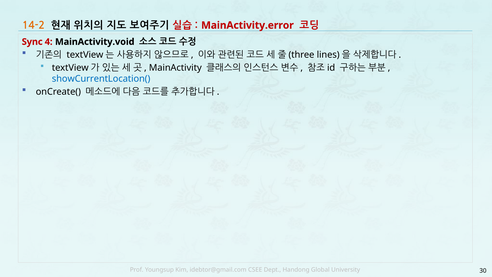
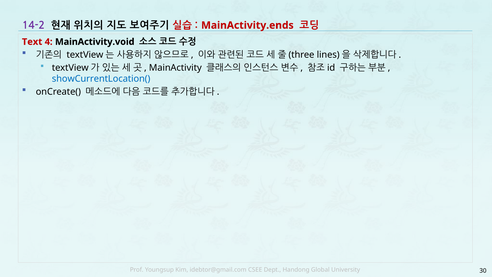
14-2 colour: orange -> purple (33, 25)
MainActivity.error: MainActivity.error -> MainActivity.ends (247, 25)
Sync: Sync -> Text (32, 42)
